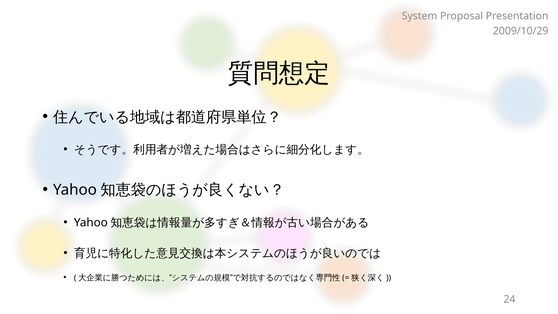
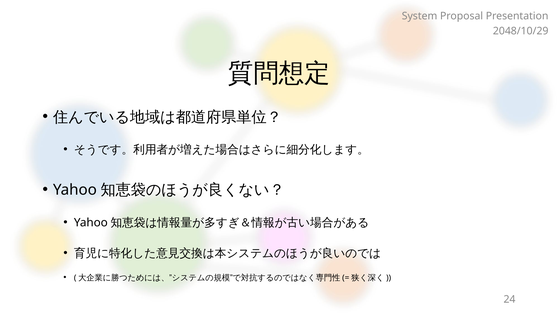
2009/10/29: 2009/10/29 -> 2048/10/29 (521, 31)
